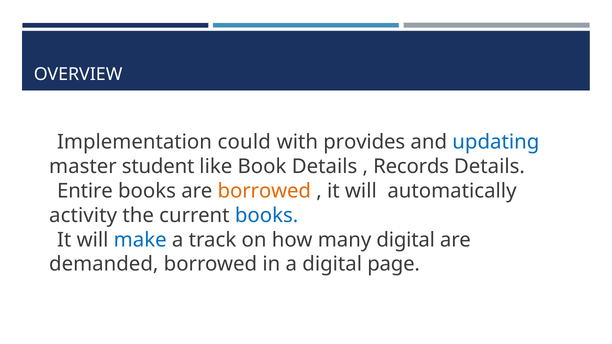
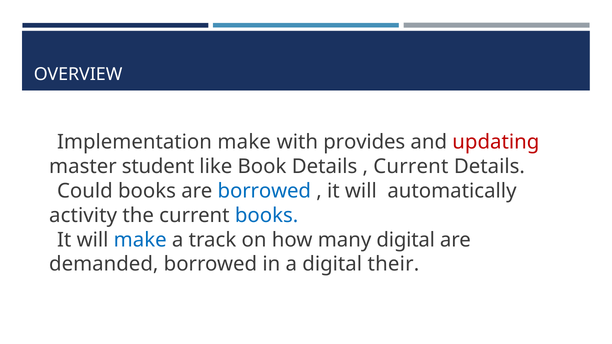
Implementation could: could -> make (244, 142)
updating colour: blue -> red (496, 142)
Records: Records -> Current (411, 166)
Entire: Entire -> Could (85, 191)
borrowed colour: orange -> blue (264, 191)
page: page -> their (393, 264)
